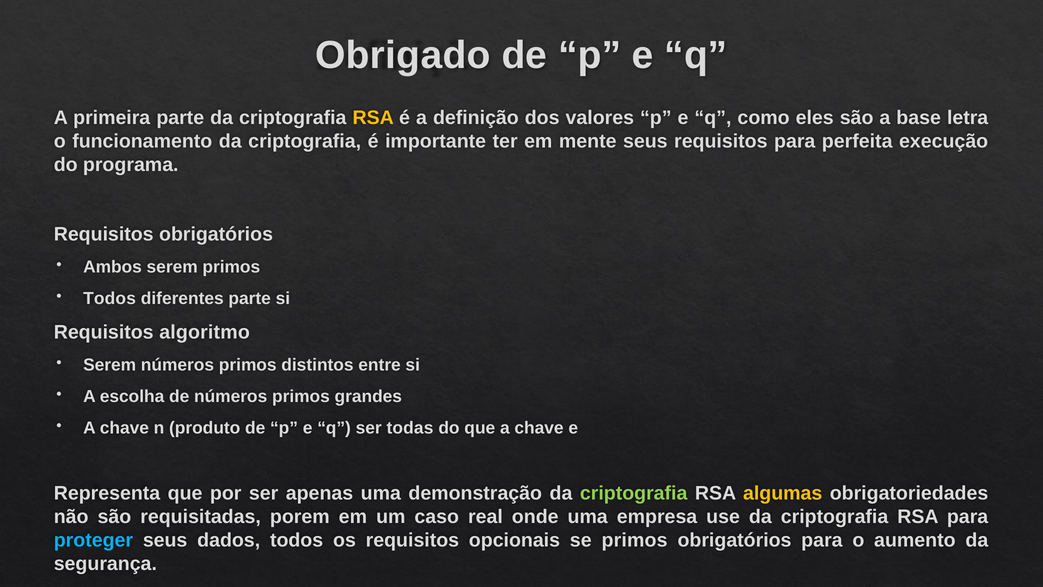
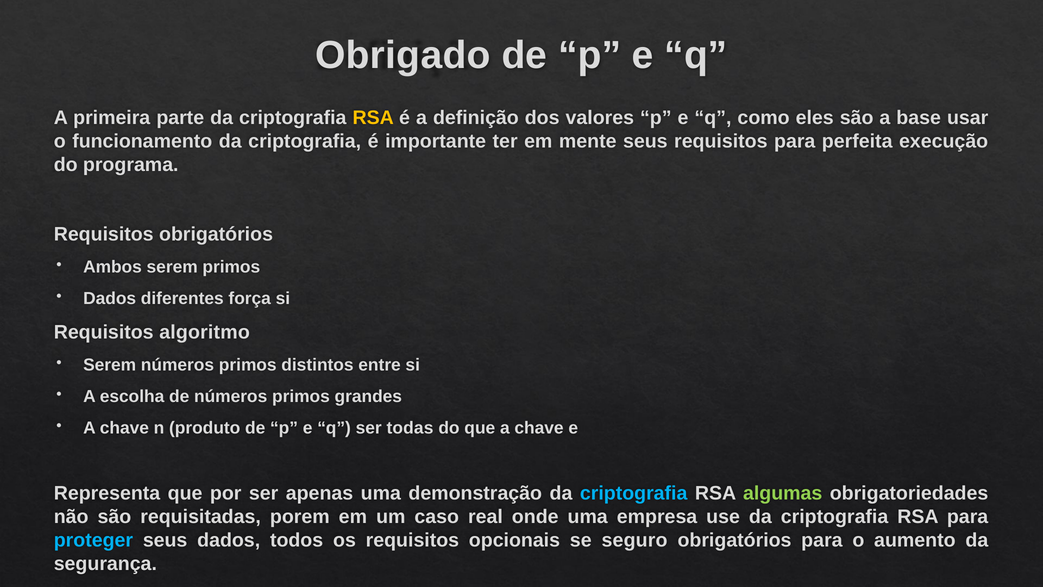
letra: letra -> usar (968, 118)
Todos: Todos -> Dados (110, 299)
diferentes parte: parte -> força (250, 299)
criptografia colour: light green -> light blue (634, 493)
algumas colour: yellow -> light green (783, 493)
se primos: primos -> seguro (635, 540)
